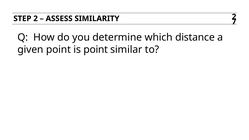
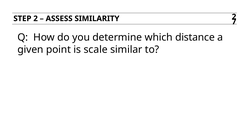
is point: point -> scale (96, 50)
